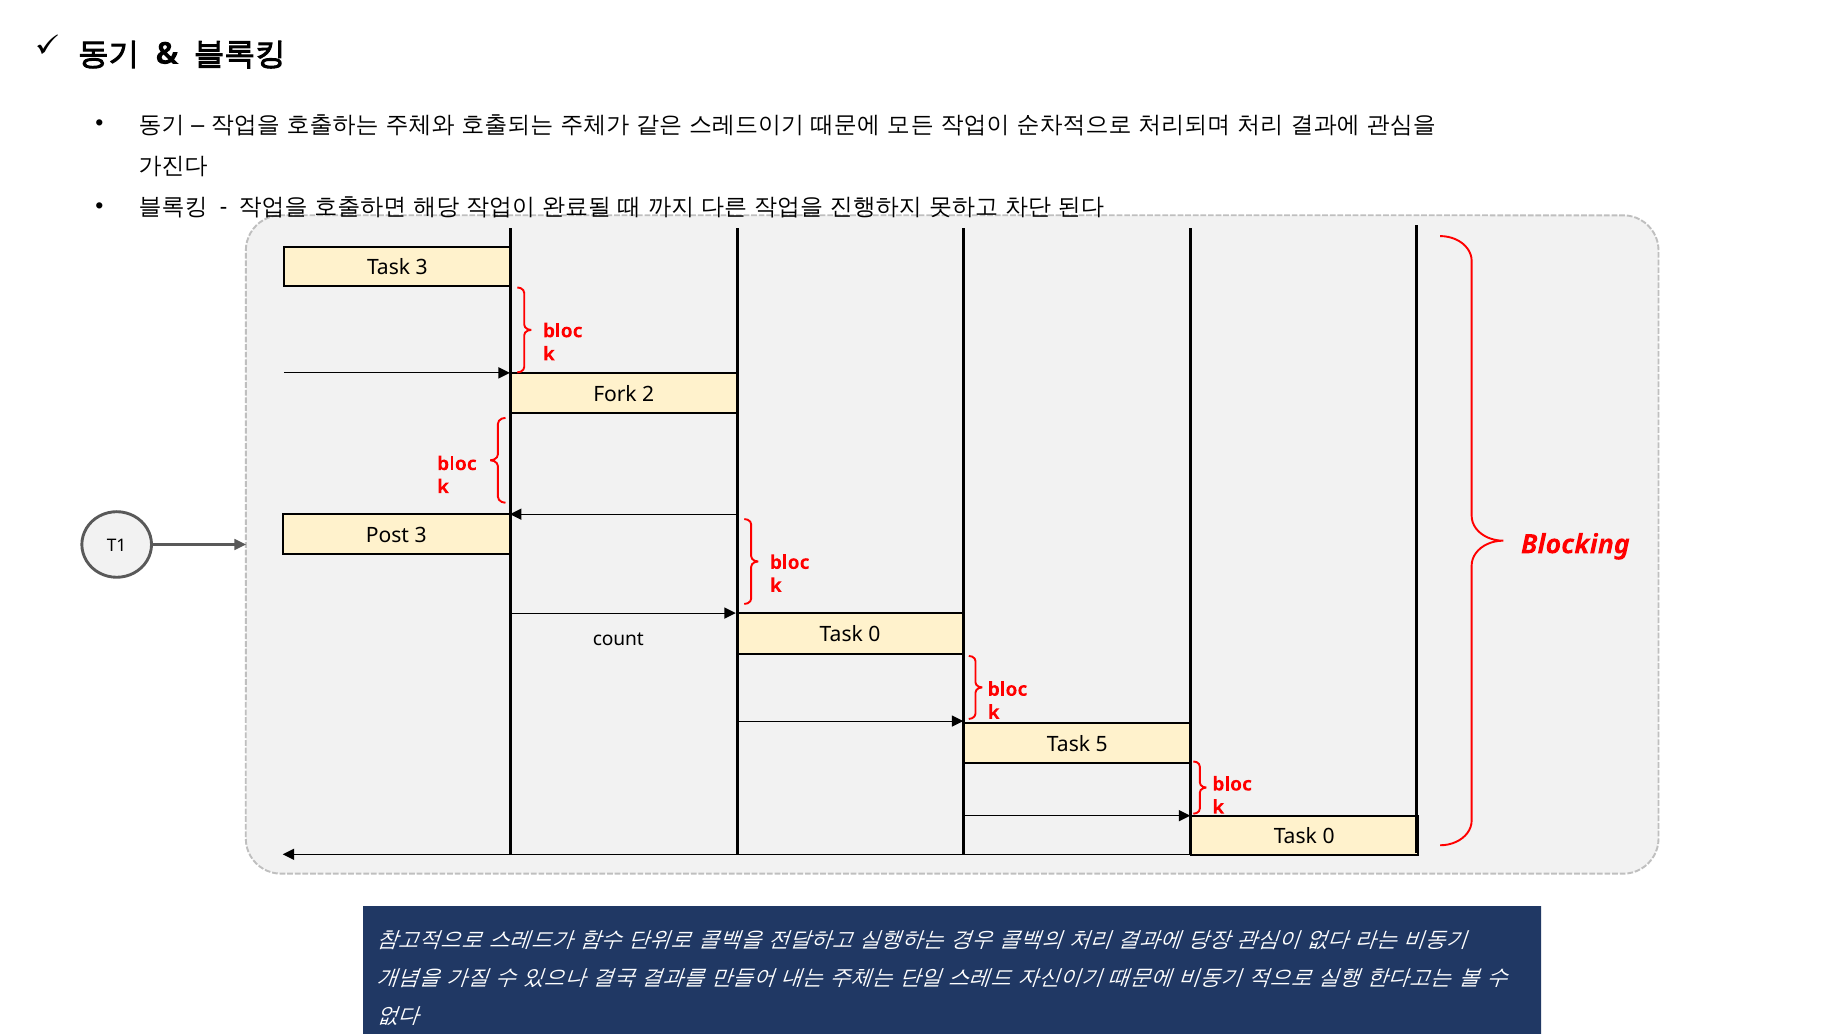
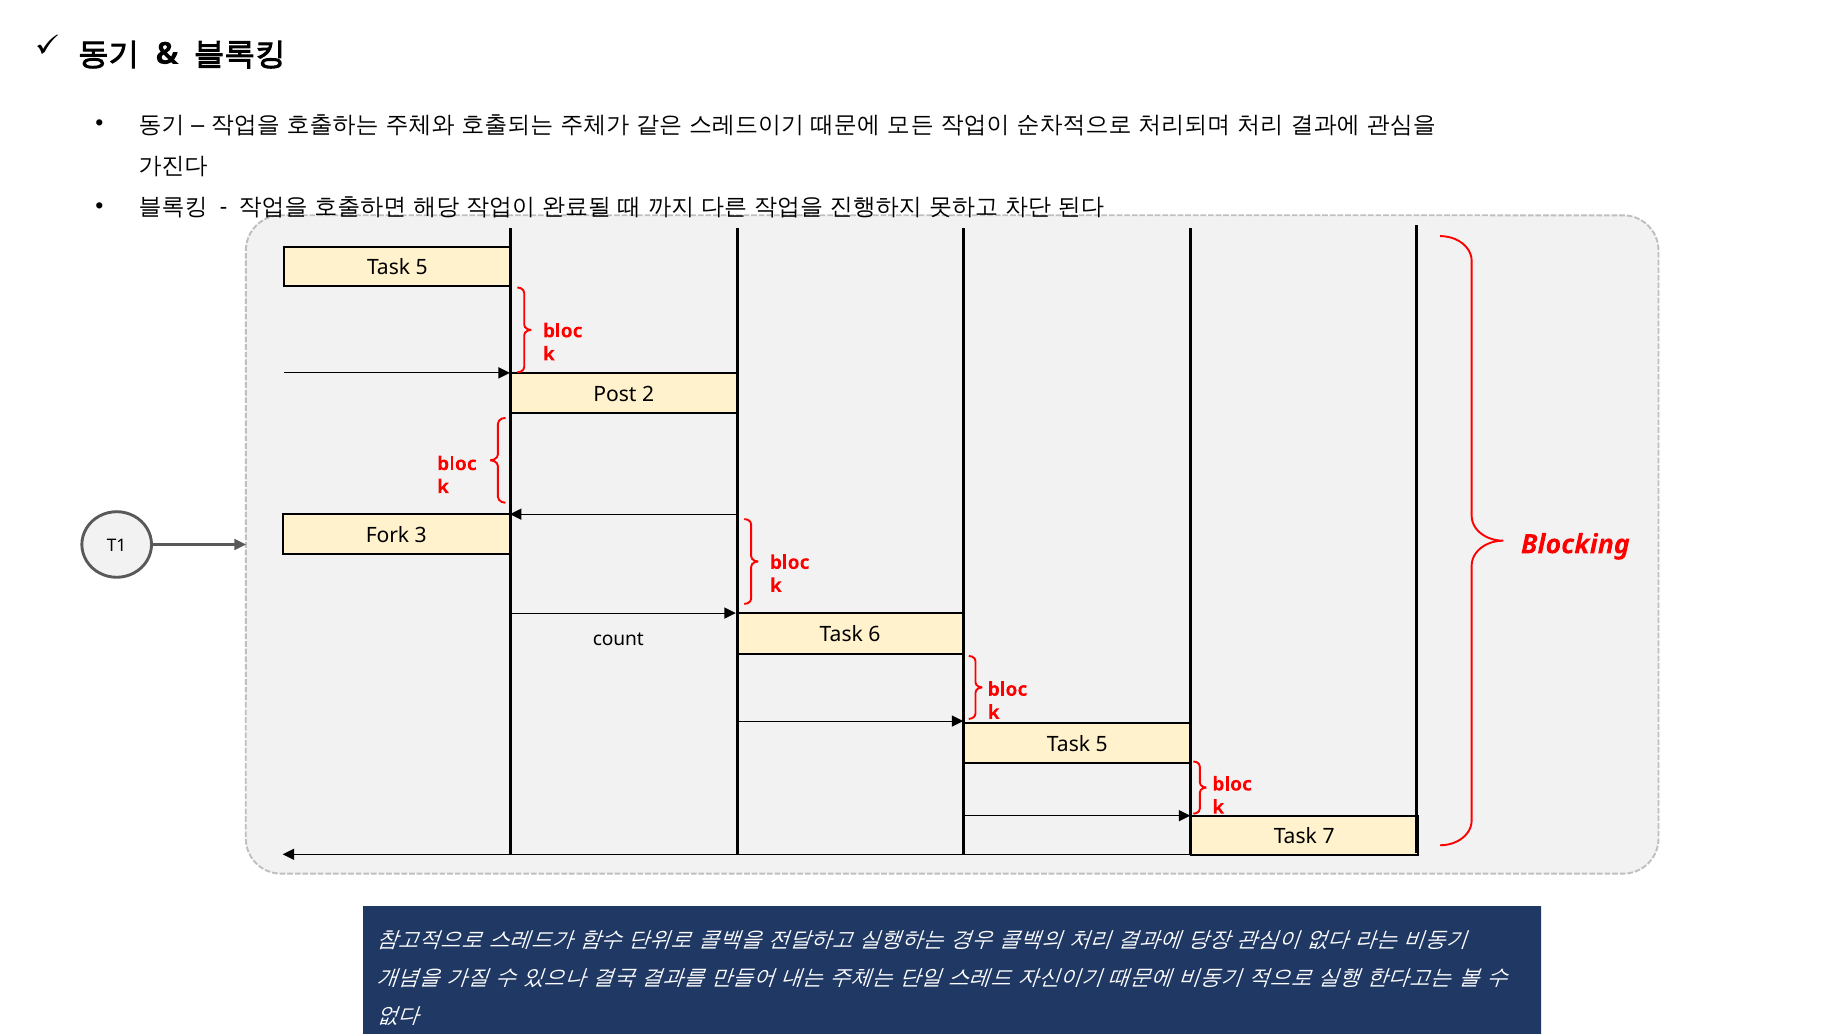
3: 3 -> 5 (422, 268)
Fork: Fork -> Post (615, 395)
Post: Post -> Fork (388, 536)
0: 0 -> 6 (874, 635)
0: 0 -> 7 (1329, 837)
